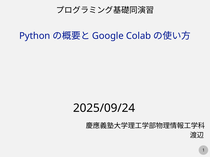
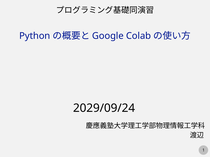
2025/09/24: 2025/09/24 -> 2029/09/24 (104, 108)
